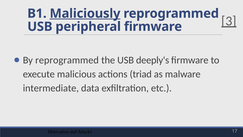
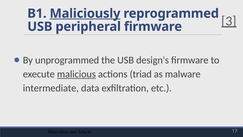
By reprogrammed: reprogrammed -> unprogrammed (67, 60)
deeply's: deeply's -> design's (153, 60)
malicious underline: none -> present (76, 74)
